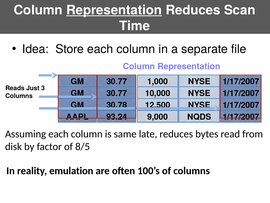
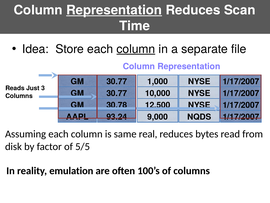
column underline: none -> present (136, 49)
late: late -> real (148, 134)
8/5: 8/5 -> 5/5 (83, 146)
